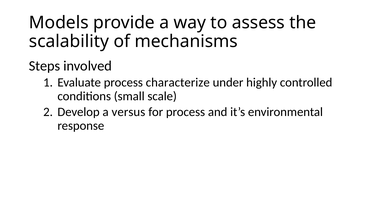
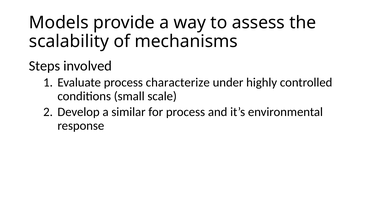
versus: versus -> similar (128, 112)
